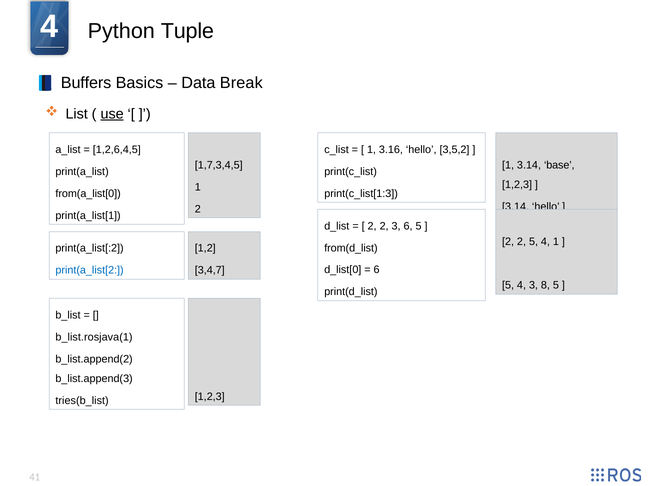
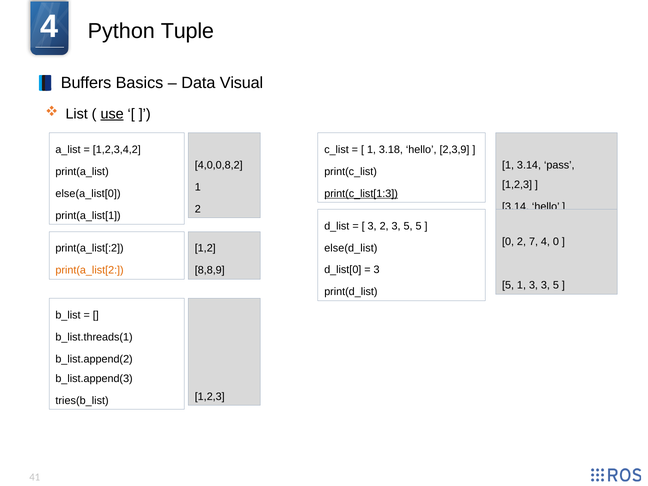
Break: Break -> Visual (241, 83)
1,2,6,4,5: 1,2,6,4,5 -> 1,2,3,4,2 (117, 150)
3.16: 3.16 -> 3.18 (391, 150)
3,5,2: 3,5,2 -> 2,3,9 (455, 150)
1,7,3,4,5: 1,7,3,4,5 -> 4,0,0,8,2 (219, 165)
base: base -> pass (559, 165)
from(a_list[0: from(a_list[0 -> else(a_list[0 (88, 194)
print(c_list[1:3 underline: none -> present (361, 194)
2: 2 -> 3 (372, 226)
2 3 6: 6 -> 5 (408, 226)
2: 2 -> 0 (508, 242)
2 5: 5 -> 7 (534, 242)
4 1: 1 -> 0 (556, 242)
from(d_list: from(d_list -> else(d_list (351, 248)
6: 6 -> 3 (377, 270)
print(a_list[2 colour: blue -> orange (90, 270)
3,4,7: 3,4,7 -> 8,8,9 (210, 270)
4: 4 -> 1 (521, 285)
3 8: 8 -> 3 (545, 285)
b_list.rosjava(1: b_list.rosjava(1 -> b_list.threads(1 (94, 337)
